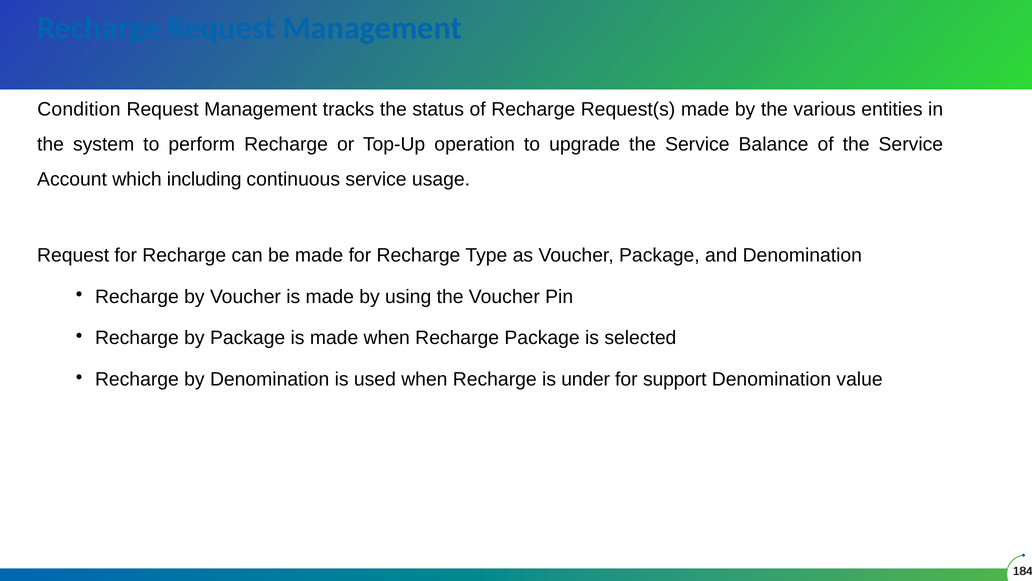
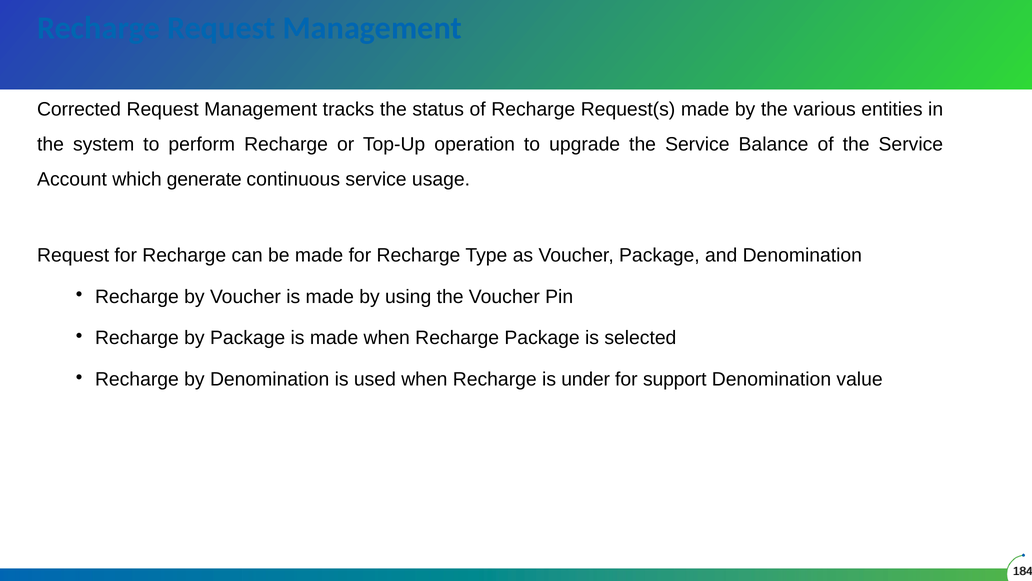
Condition: Condition -> Corrected (79, 109)
including: including -> generate (204, 179)
